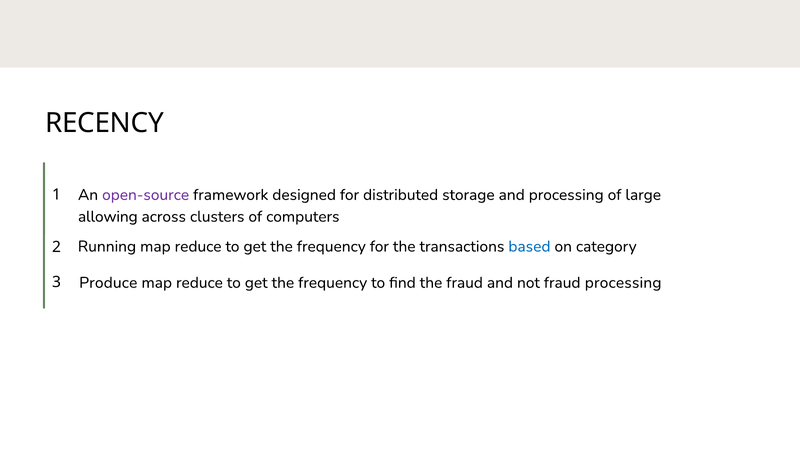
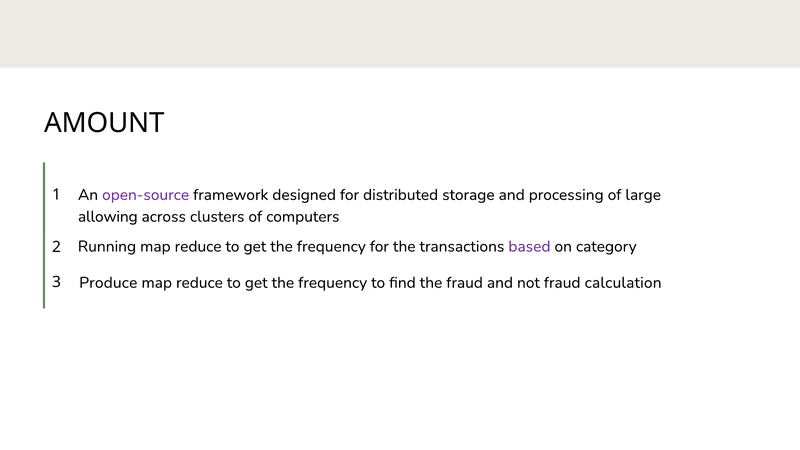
RECENCY: RECENCY -> AMOUNT (105, 123)
based colour: blue -> purple (529, 246)
fraud processing: processing -> calculation (623, 283)
